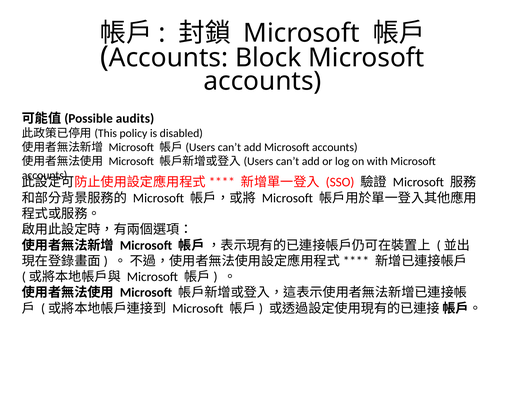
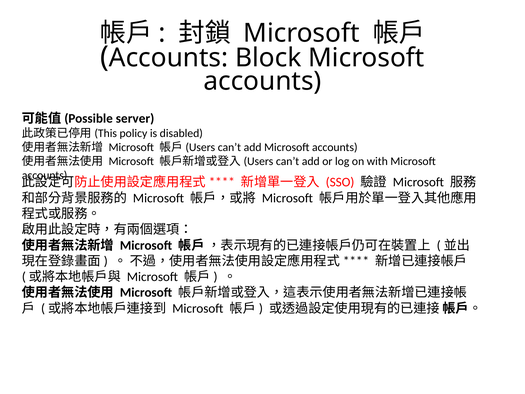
audits: audits -> server (135, 119)
